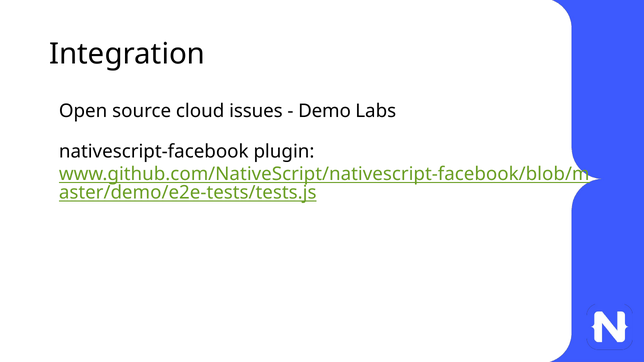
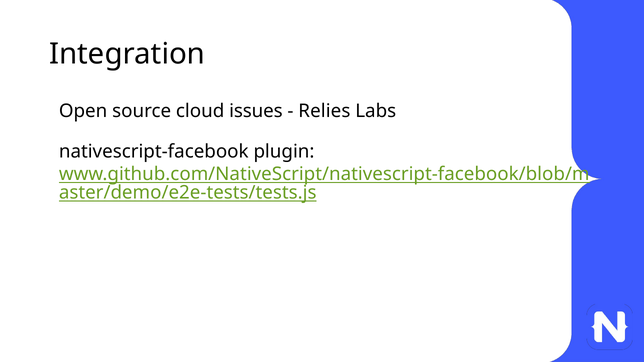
Demo: Demo -> Relies (324, 111)
